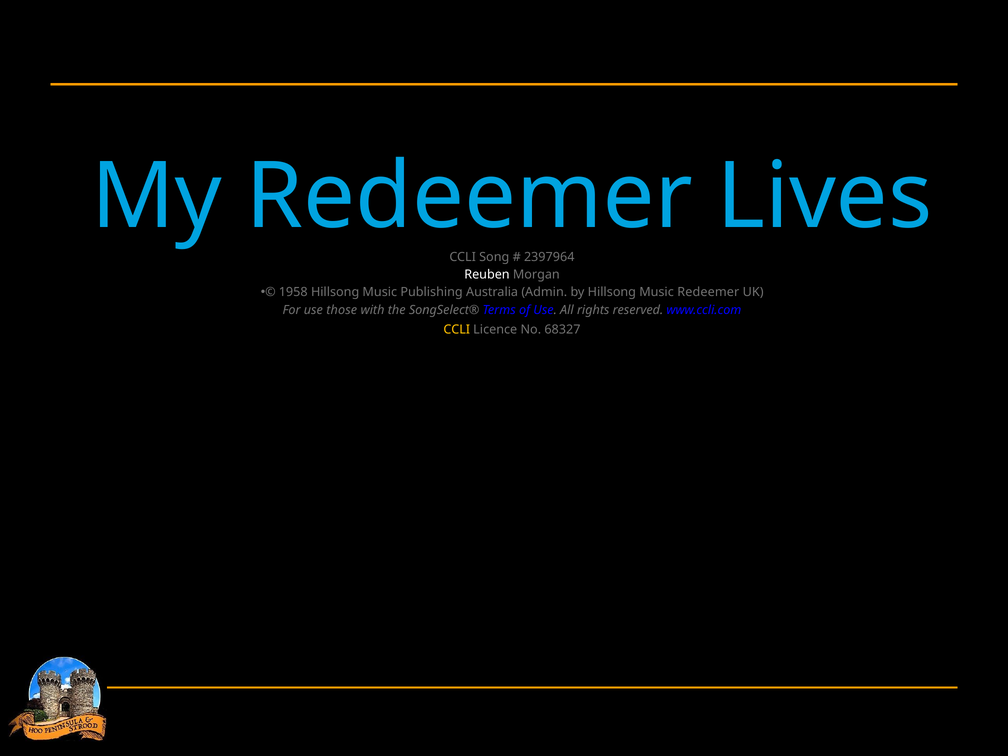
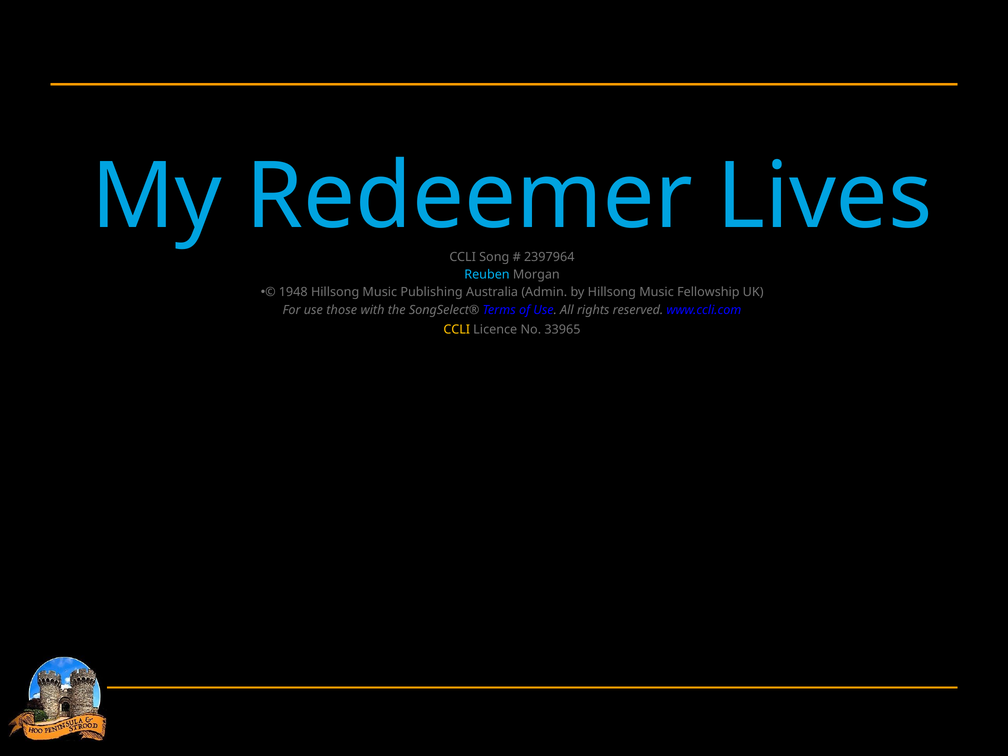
Reuben colour: white -> light blue (487, 275)
1958: 1958 -> 1948 (293, 292)
Music Redeemer: Redeemer -> Fellowship (708, 292)
68327: 68327 -> 33965 (562, 330)
